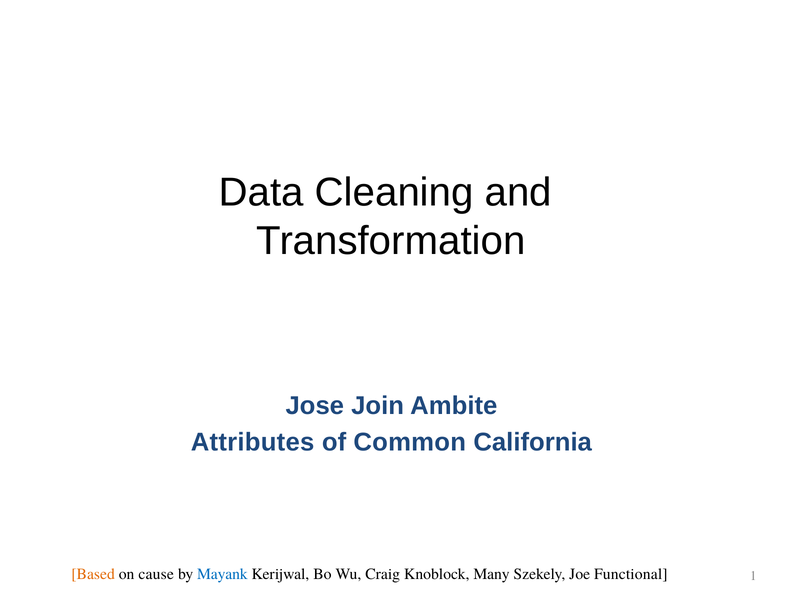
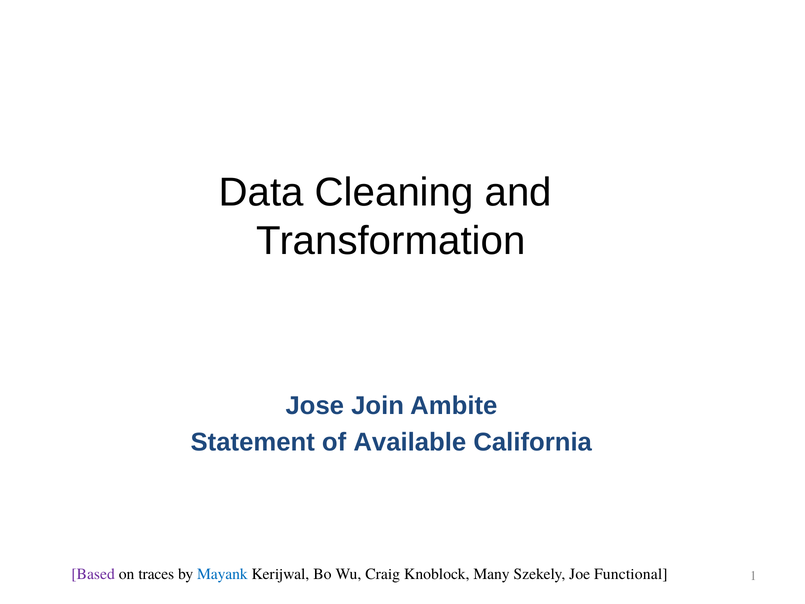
Attributes: Attributes -> Statement (253, 442)
Common: Common -> Available (410, 442)
Based colour: orange -> purple (93, 574)
cause: cause -> traces (156, 574)
